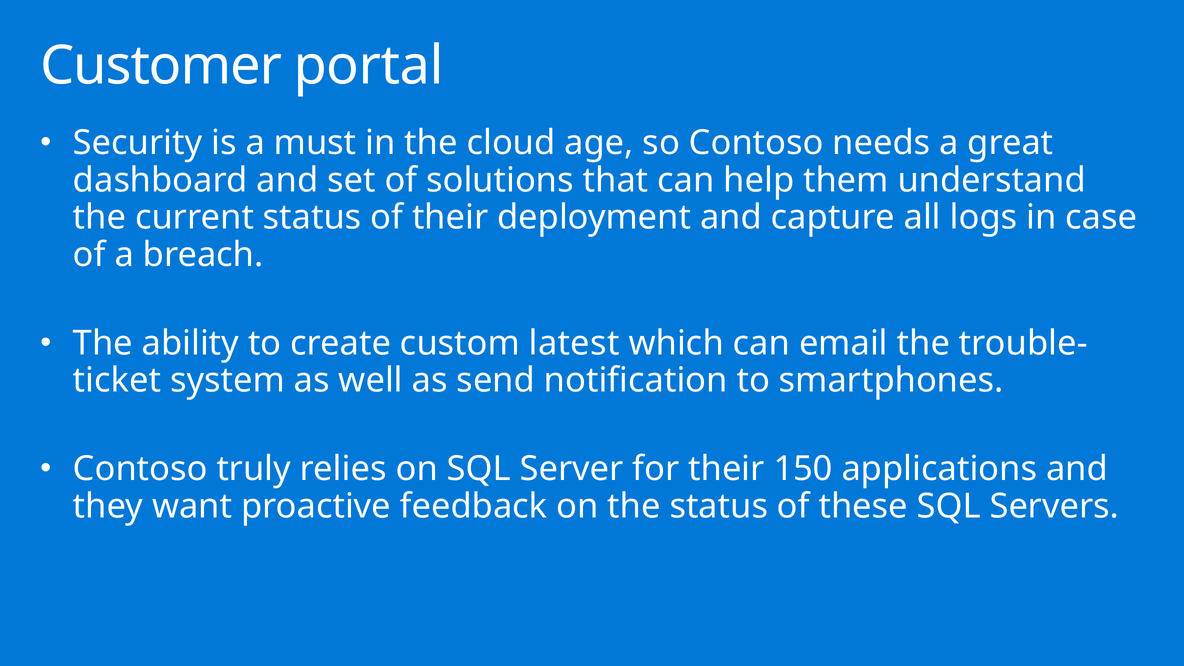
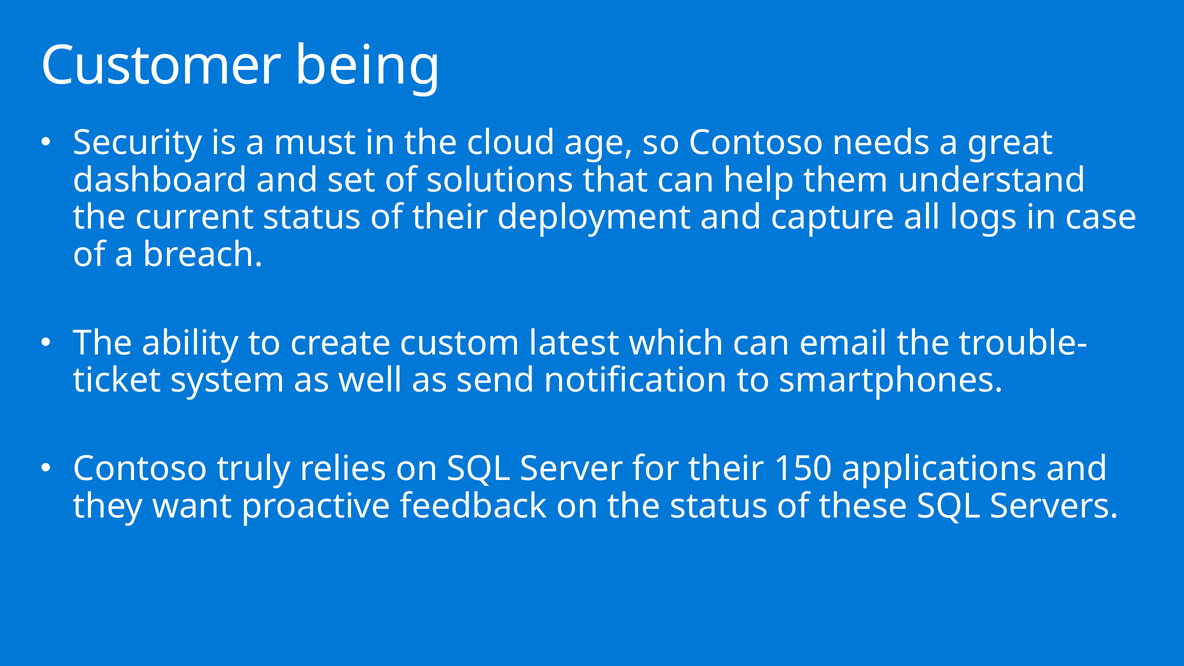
portal: portal -> being (368, 66)
